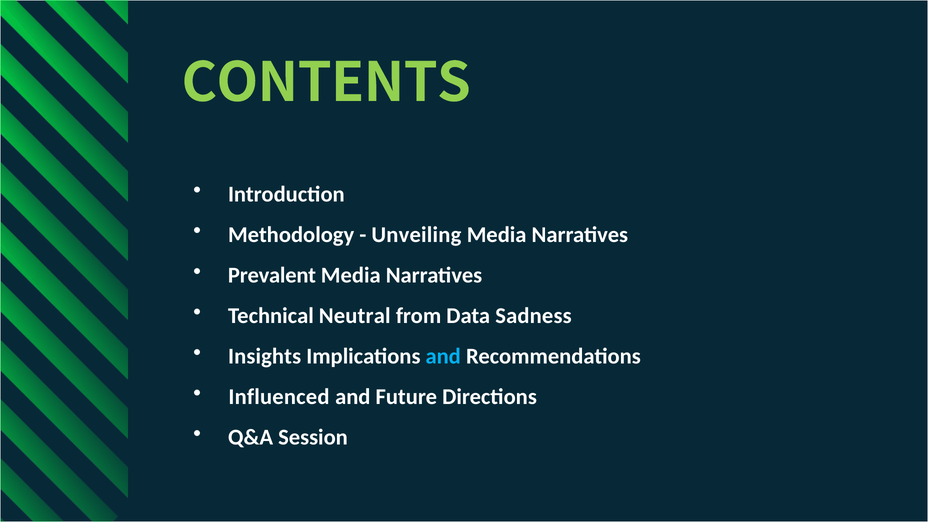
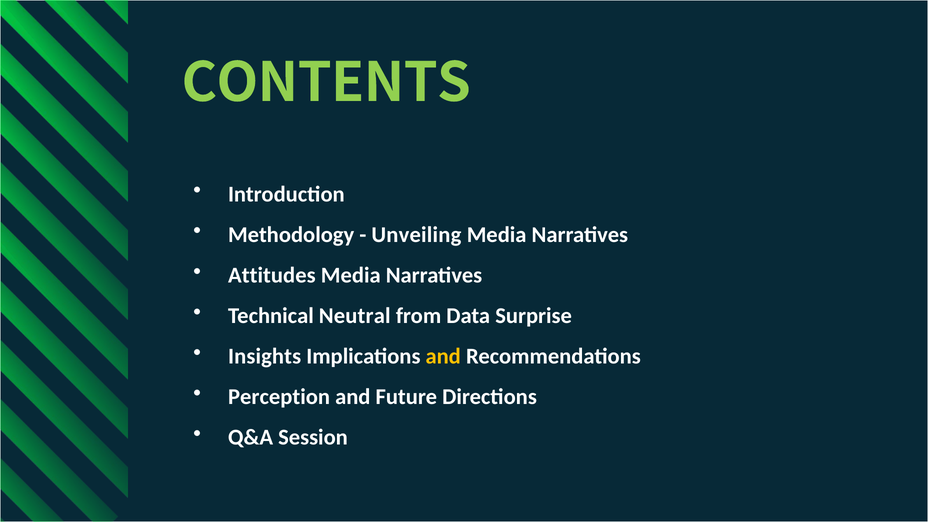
Prevalent: Prevalent -> Attitudes (272, 275)
Sadness: Sadness -> Surprise (534, 316)
and colour: light blue -> yellow (443, 356)
Influenced: Influenced -> Perception (279, 397)
